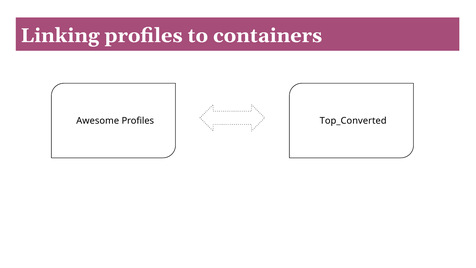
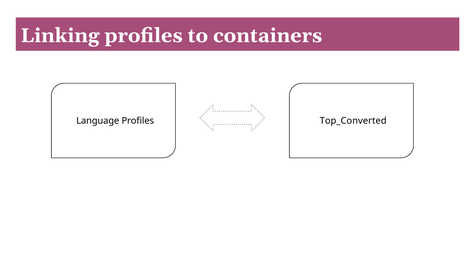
Awesome: Awesome -> Language (98, 121)
